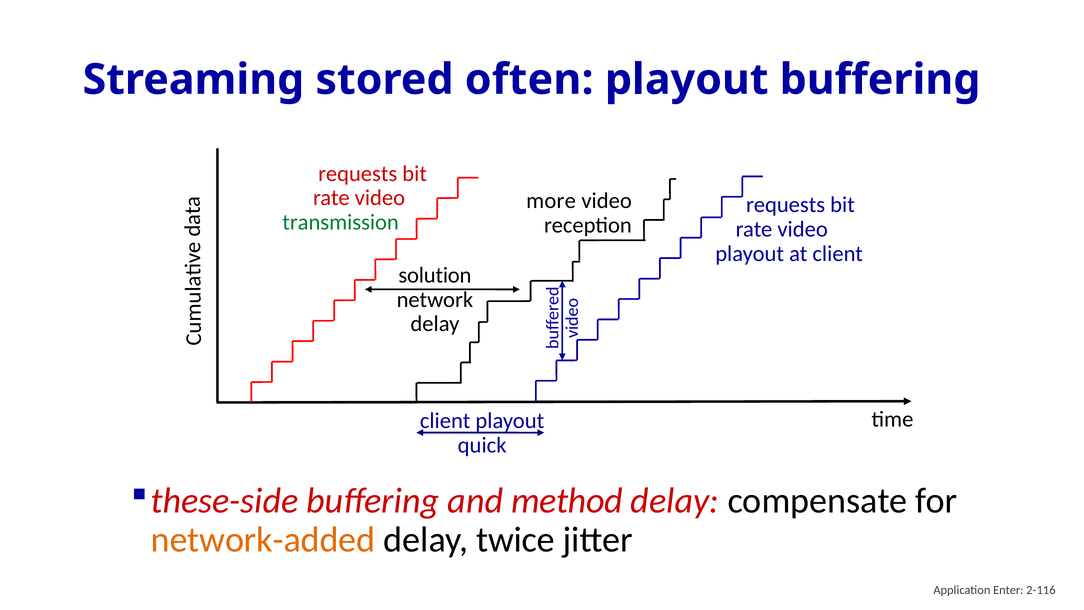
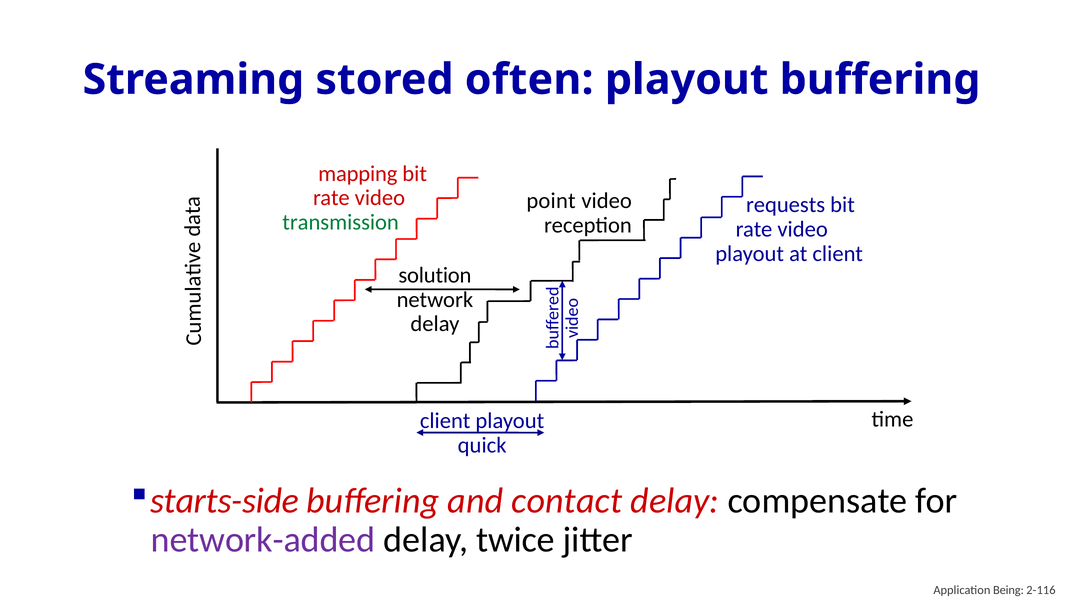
requests: requests -> mapping (358, 173)
more: more -> point (551, 201)
these-side: these-side -> starts-side (225, 501)
method: method -> contact (567, 501)
network-added colour: orange -> purple (263, 540)
Enter: Enter -> Being (1008, 590)
